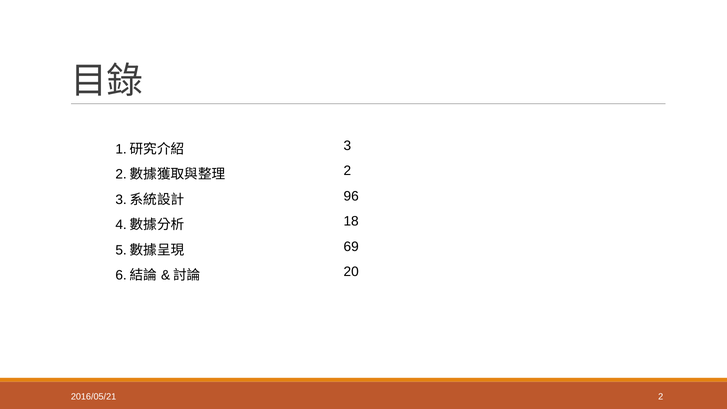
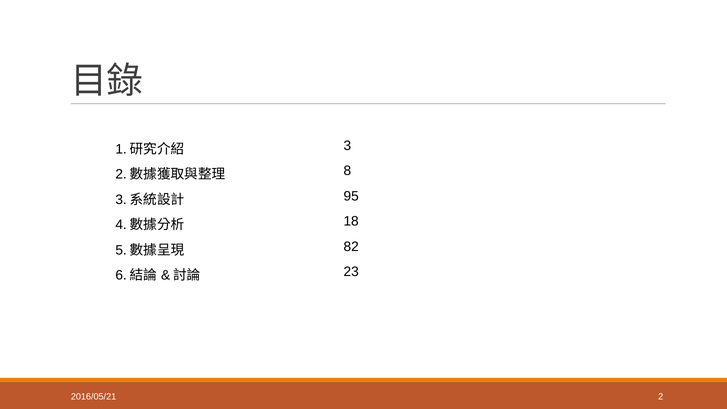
2: 2 -> 8 (347, 171)
96: 96 -> 95 (351, 196)
69: 69 -> 82 (351, 247)
20: 20 -> 23 (351, 272)
